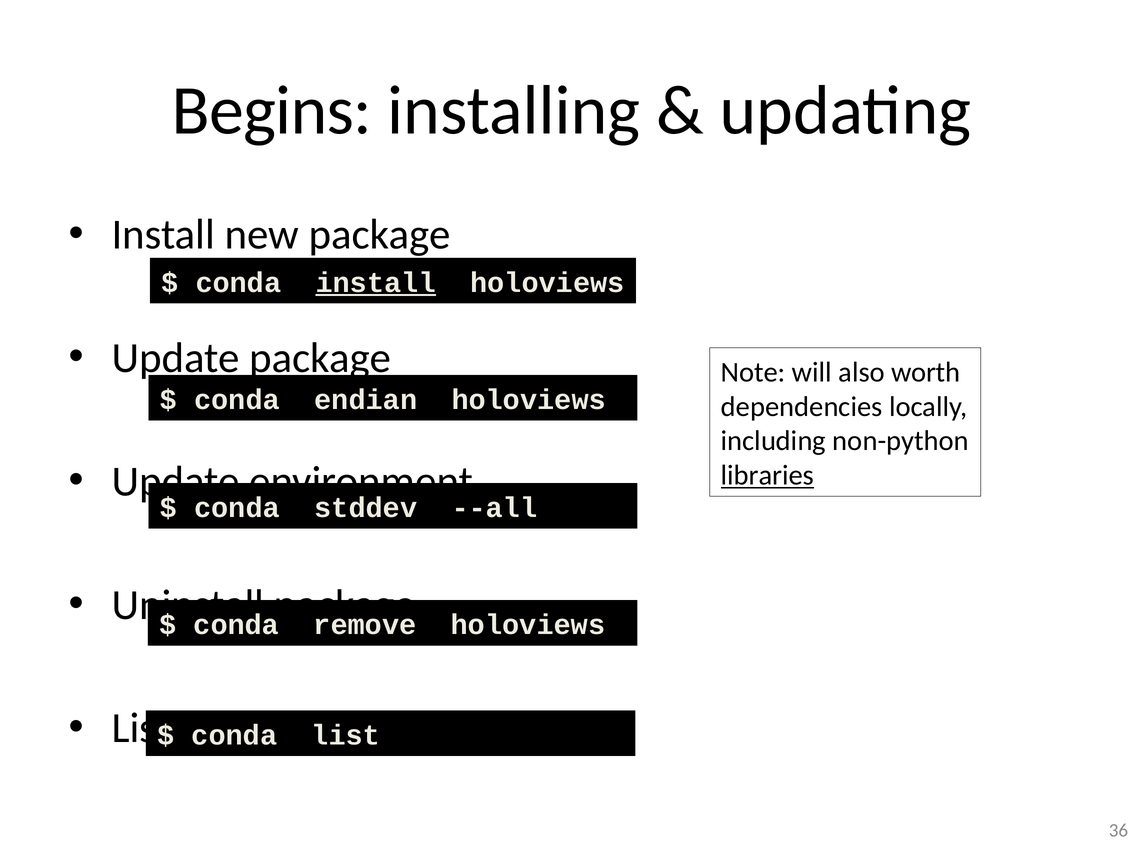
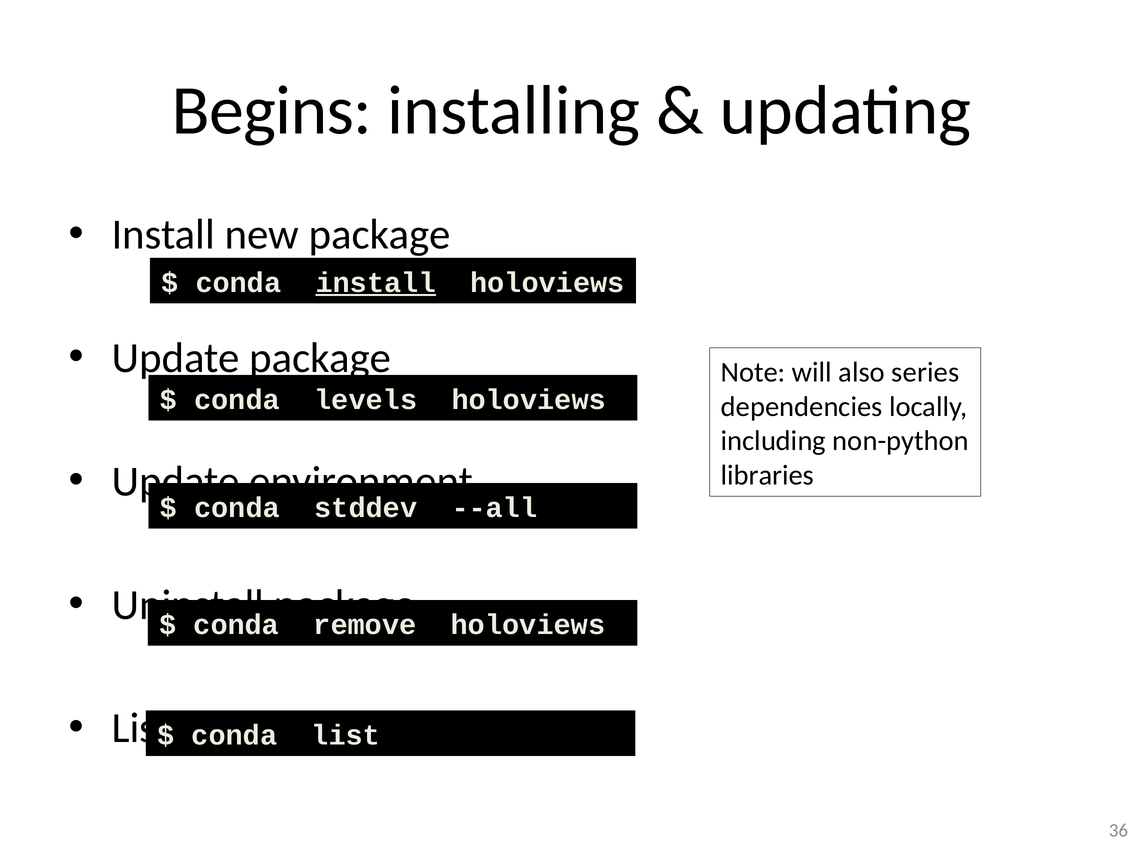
worth: worth -> series (925, 372)
endian: endian -> levels (366, 400)
libraries underline: present -> none (767, 475)
